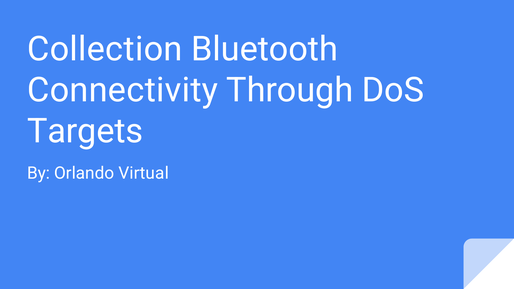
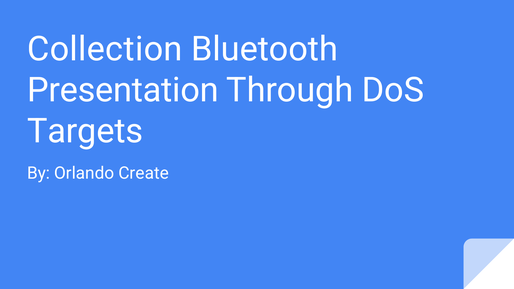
Connectivity: Connectivity -> Presentation (123, 90)
Virtual: Virtual -> Create (144, 173)
